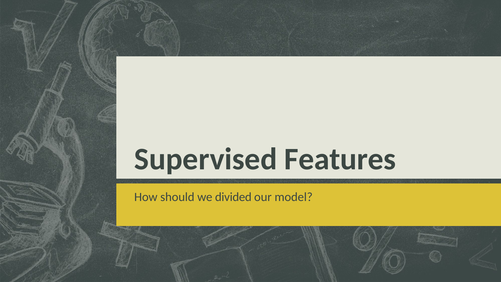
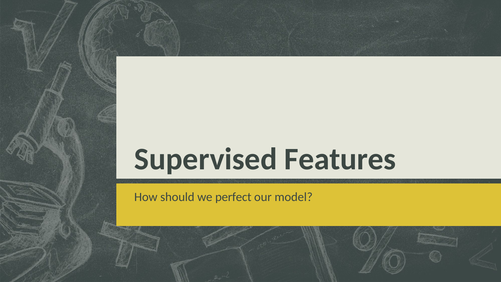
divided: divided -> perfect (233, 197)
